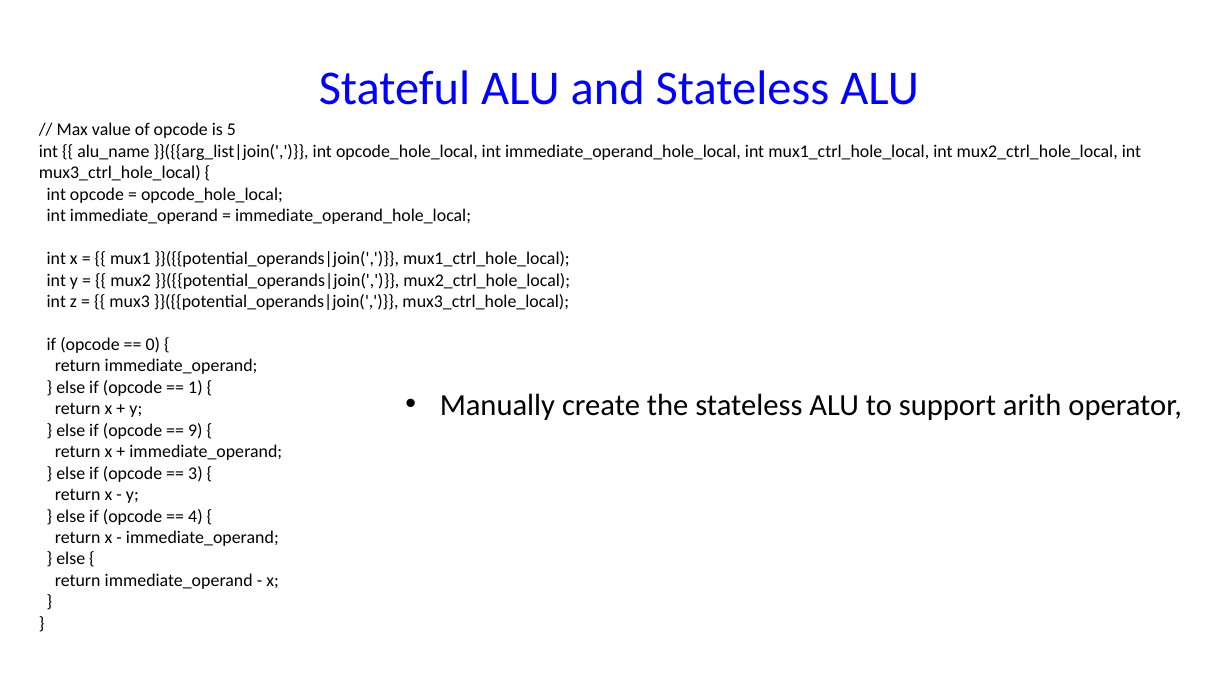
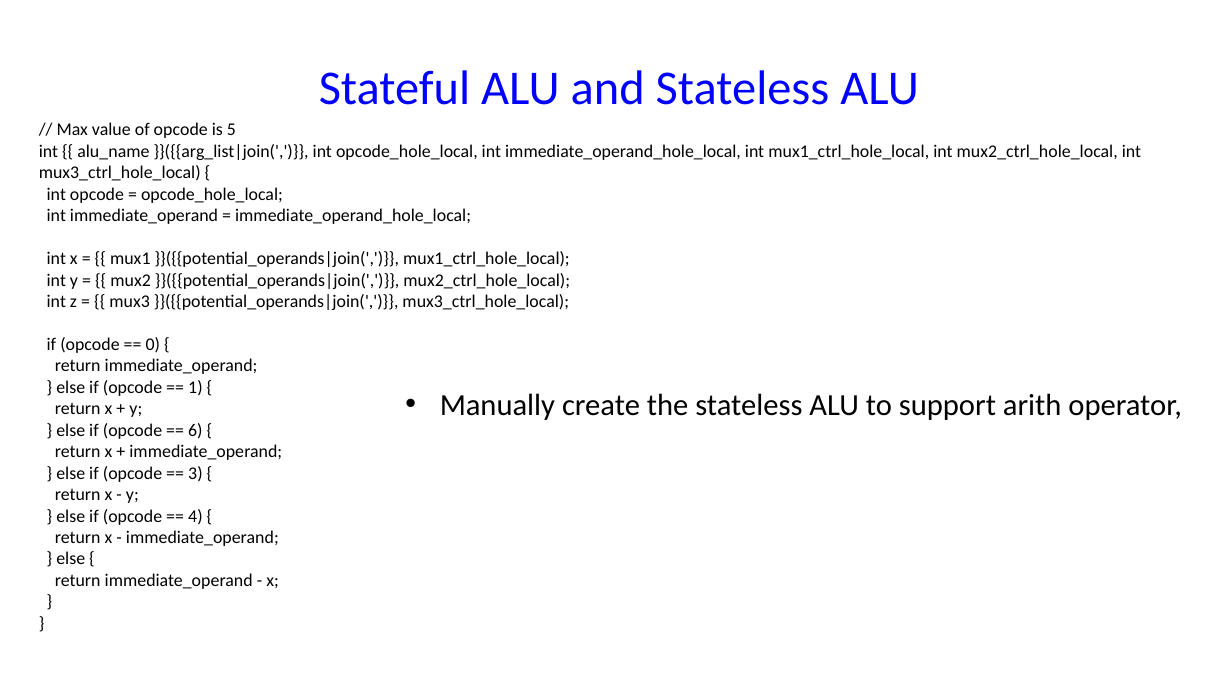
9: 9 -> 6 (195, 430)
